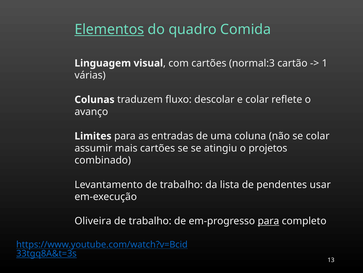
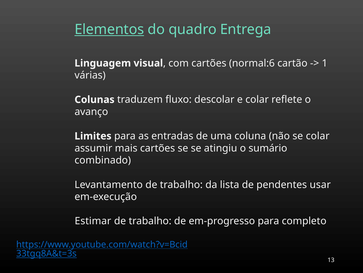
Comida: Comida -> Entrega (246, 29)
normal:3: normal:3 -> normal:6 (252, 63)
projetos: projetos -> sumário (268, 148)
Oliveira: Oliveira -> Estimar (93, 221)
para underline: present -> none (268, 221)
